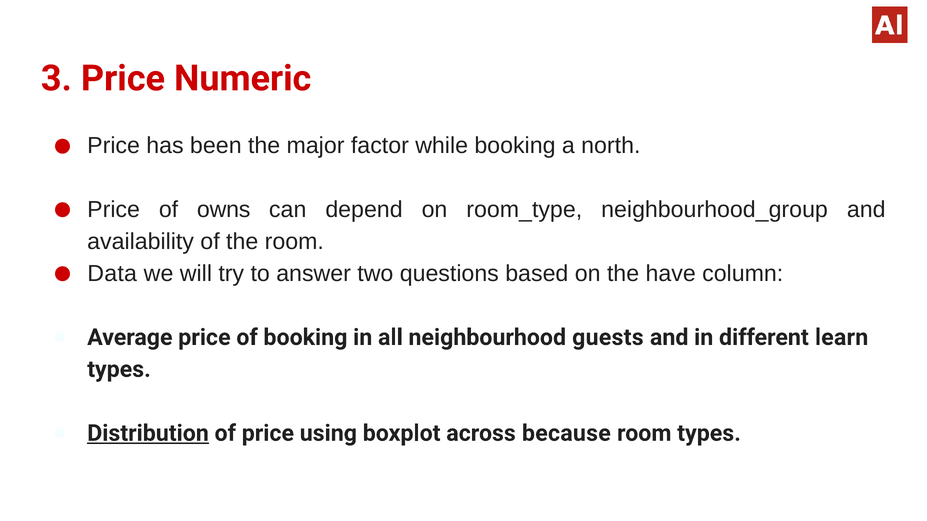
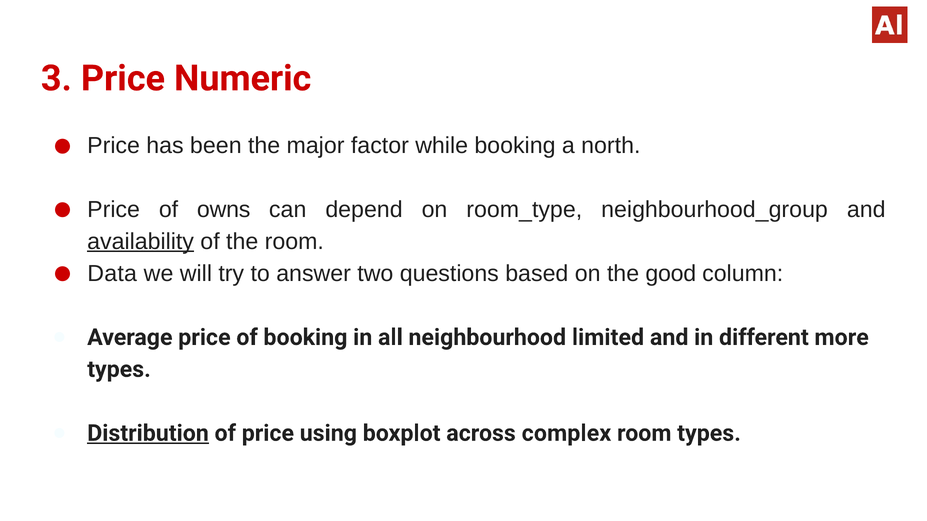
availability underline: none -> present (141, 242)
have: have -> good (671, 274)
guests: guests -> limited (608, 338)
learn: learn -> more (842, 338)
because: because -> complex (566, 434)
